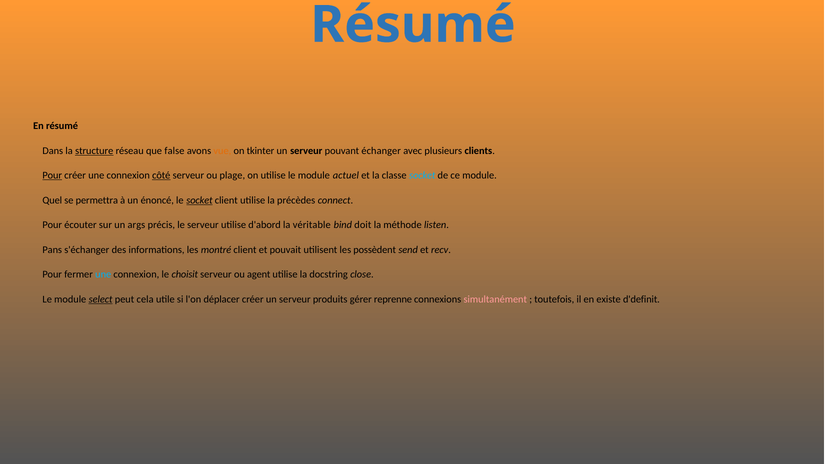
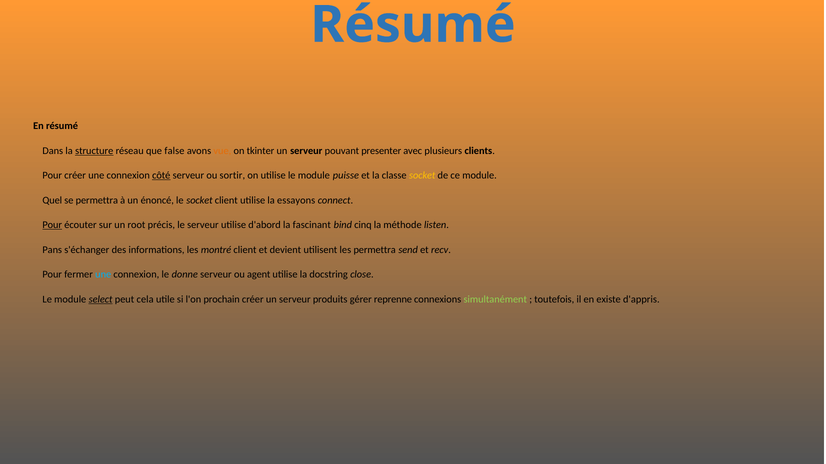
échanger: échanger -> presenter (381, 151)
Pour underline: present -> none (52, 176)
plage: plage -> sortir (232, 176)
actuel: actuel -> puisse (346, 176)
socket colour: light blue -> yellow (422, 176)
socket underline: present -> none (199, 200)
précèdes: précèdes -> essayons (296, 200)
Pour underline: none -> present (52, 225)
args: args -> root (136, 225)
véritable: véritable -> fascinant (312, 225)
doit: doit -> cinq (363, 225)
pouvait: pouvait -> devient (285, 250)
les possèdent: possèdent -> permettra (375, 250)
choisit: choisit -> donne (185, 275)
déplacer: déplacer -> prochain (222, 300)
simultanément colour: pink -> light green (495, 300)
d'definit: d'definit -> d'appris (641, 300)
